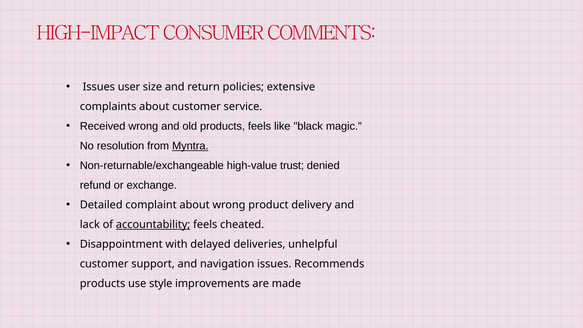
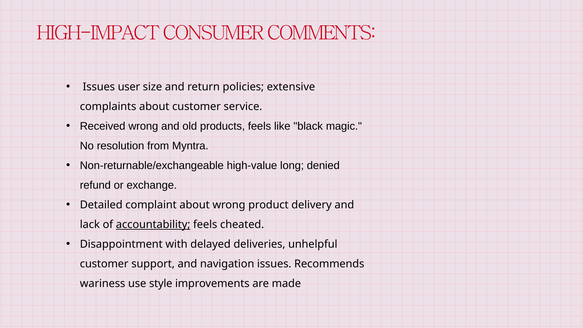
Myntra underline: present -> none (190, 146)
trust: trust -> long (292, 165)
products: products -> wariness (103, 284)
